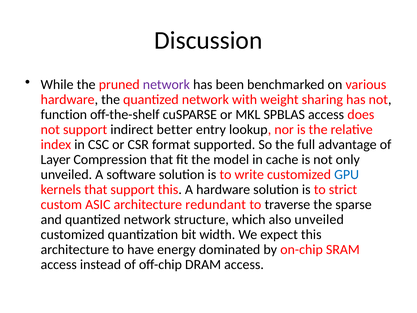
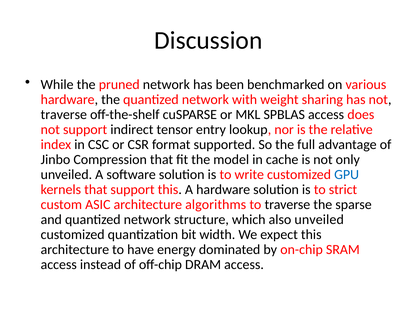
network colour: purple -> black (166, 84)
function: function -> traverse (64, 114)
better: better -> tensor (175, 129)
Layer: Layer -> Jinbo (55, 159)
redundant: redundant -> algorithms (216, 204)
